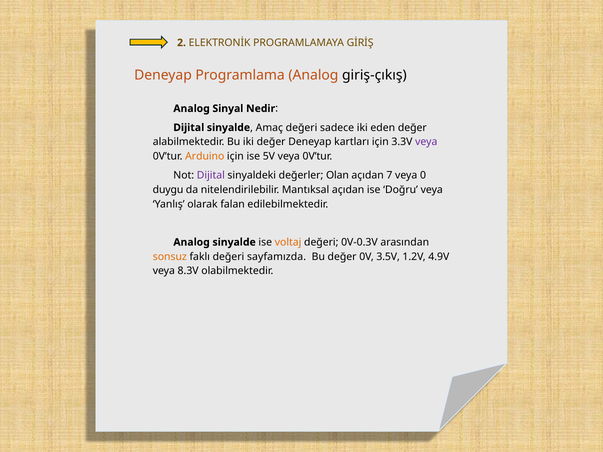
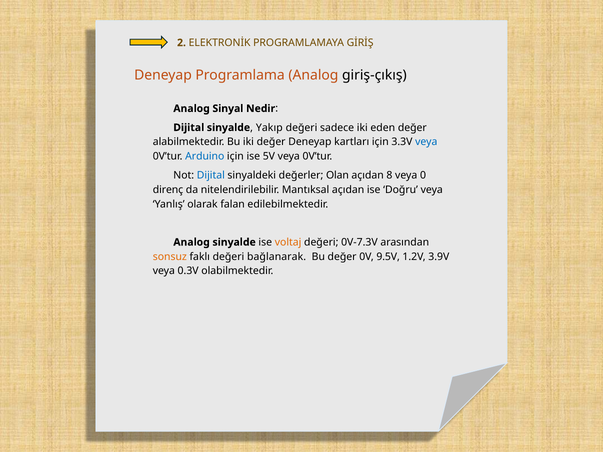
Amaç: Amaç -> Yakıp (269, 128)
veya colour: purple -> blue (426, 142)
Arduino colour: orange -> blue (205, 156)
Dijital colour: purple -> blue (211, 175)
7: 7 -> 8 (389, 175)
duygu: duygu -> direnç (168, 190)
0V-0.3V: 0V-0.3V -> 0V-7.3V (359, 242)
sayfamızda: sayfamızda -> bağlanarak (277, 257)
3.5V: 3.5V -> 9.5V (388, 257)
4.9V: 4.9V -> 3.9V (439, 257)
8.3V: 8.3V -> 0.3V (188, 271)
